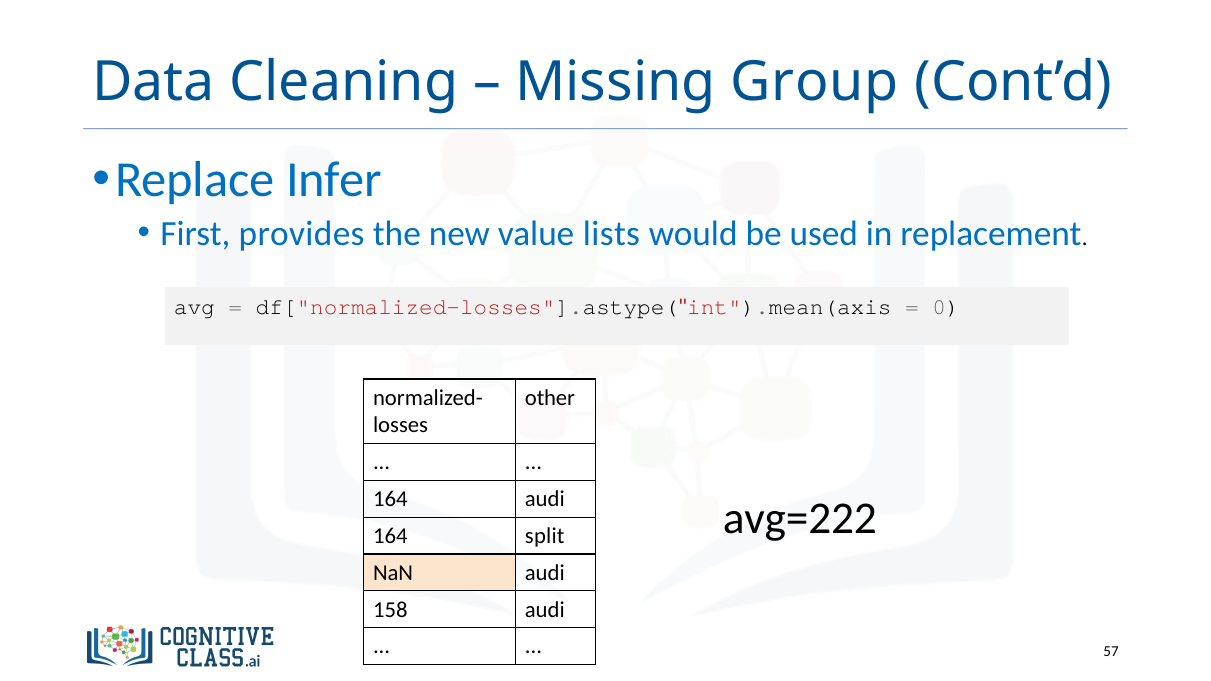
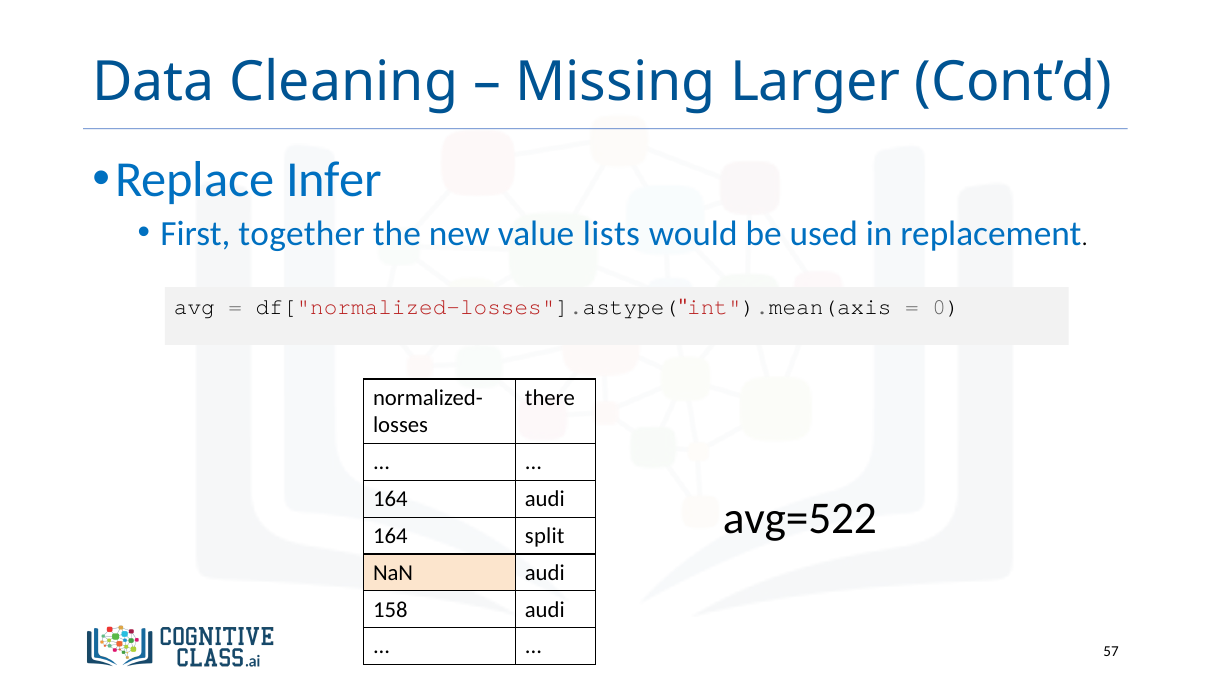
Group: Group -> Larger (815, 82)
provides: provides -> together (302, 234)
other: other -> there (550, 398)
avg=222: avg=222 -> avg=522 (800, 519)
